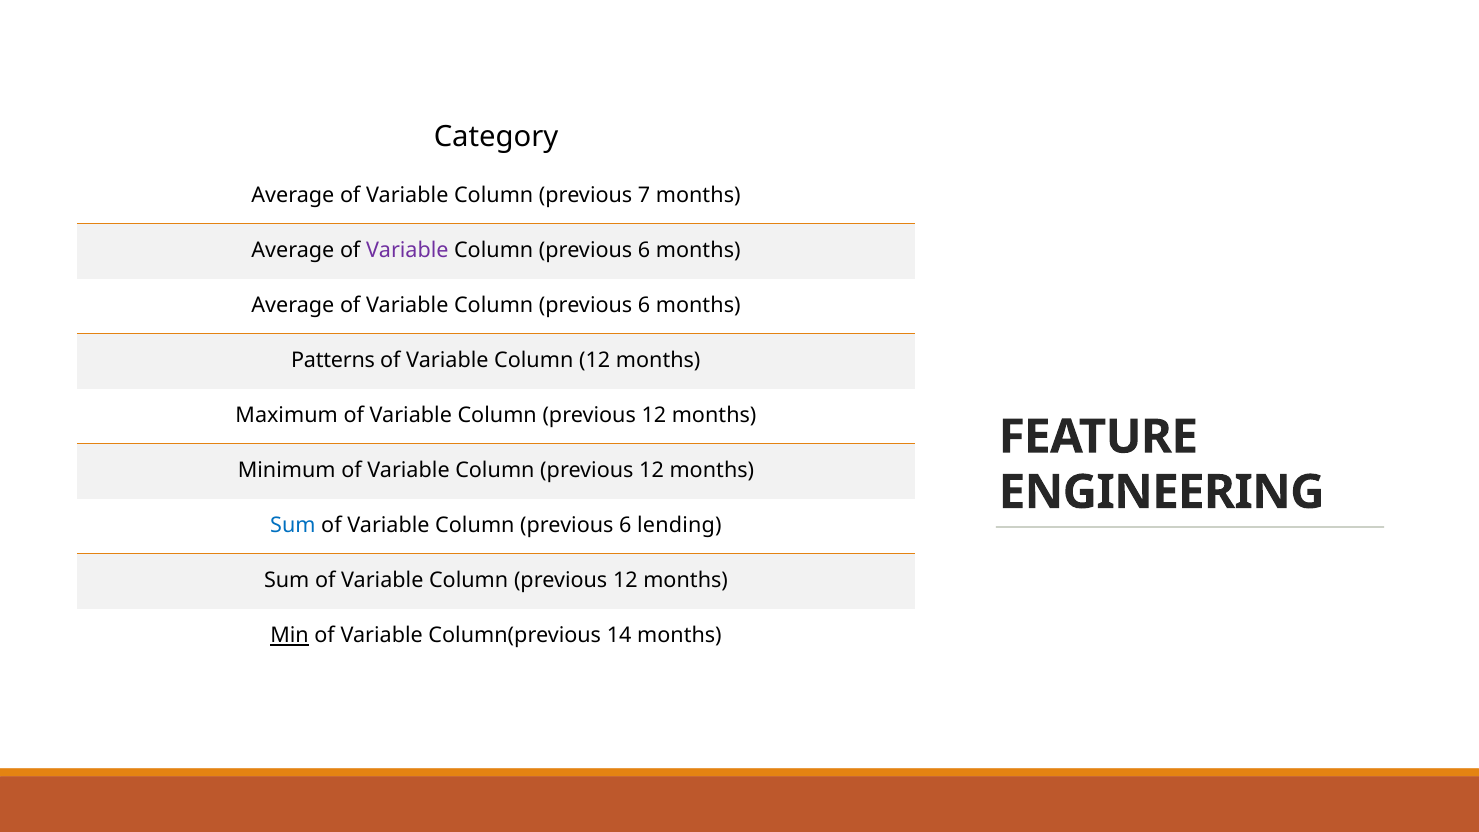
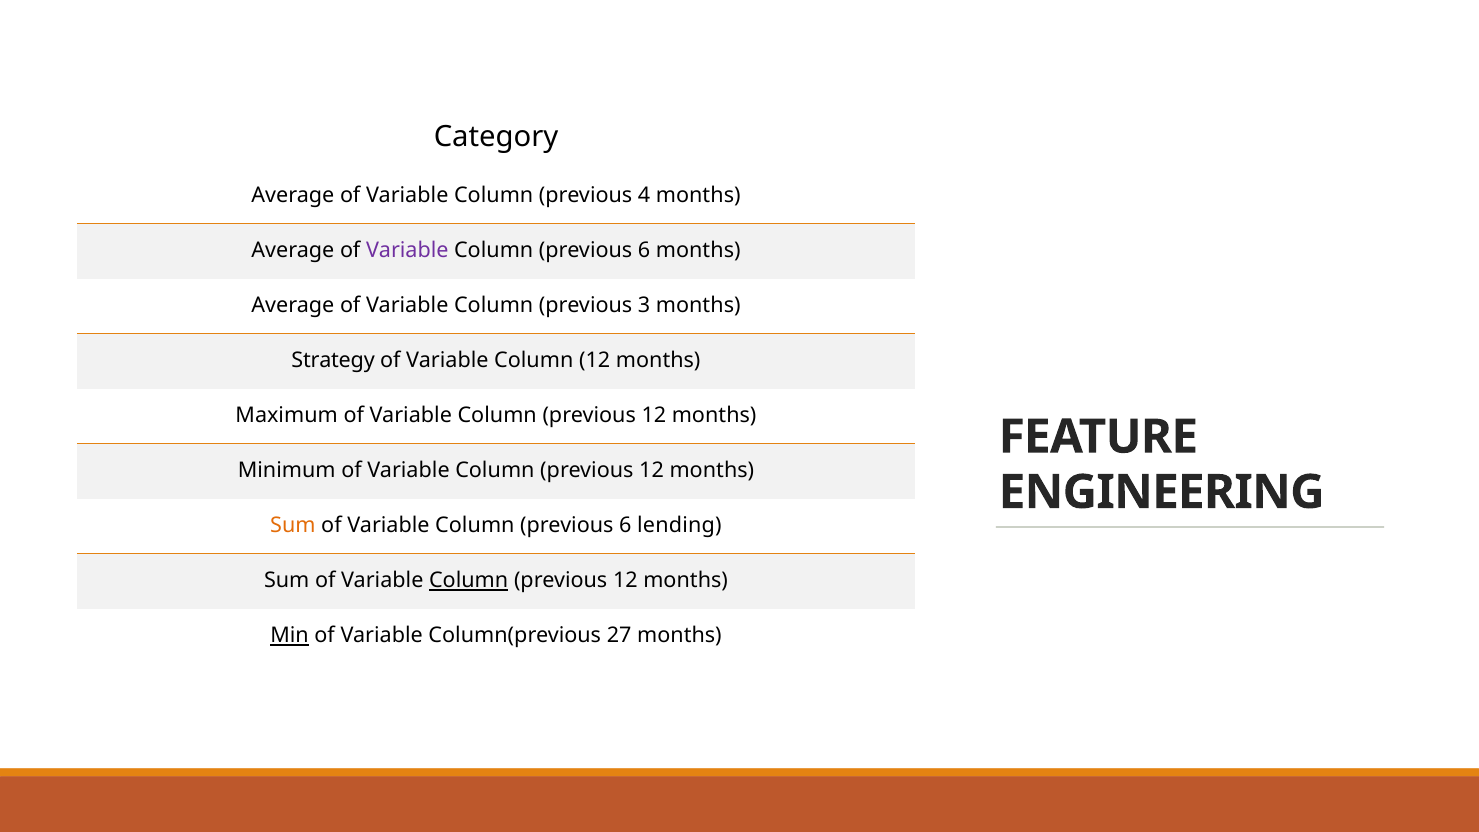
7: 7 -> 4 (644, 195)
6: 6 -> 3 (644, 305)
Patterns: Patterns -> Strategy (333, 361)
Sum colour: blue -> orange (293, 526)
Column underline: none -> present (469, 581)
14: 14 -> 27 (619, 636)
